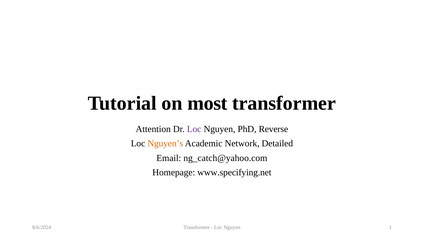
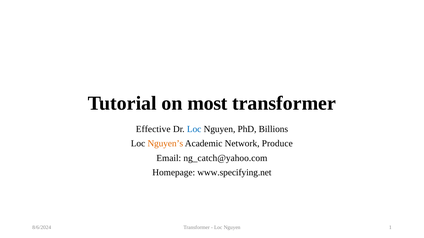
Attention: Attention -> Effective (153, 129)
Loc colour: purple -> blue (194, 129)
Reverse: Reverse -> Billions (273, 129)
Detailed: Detailed -> Produce (277, 144)
